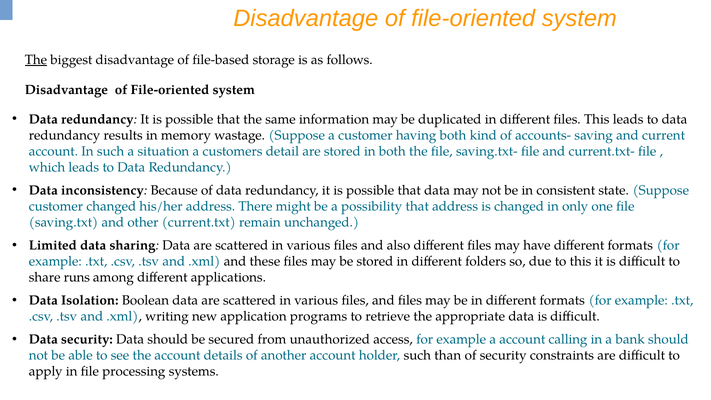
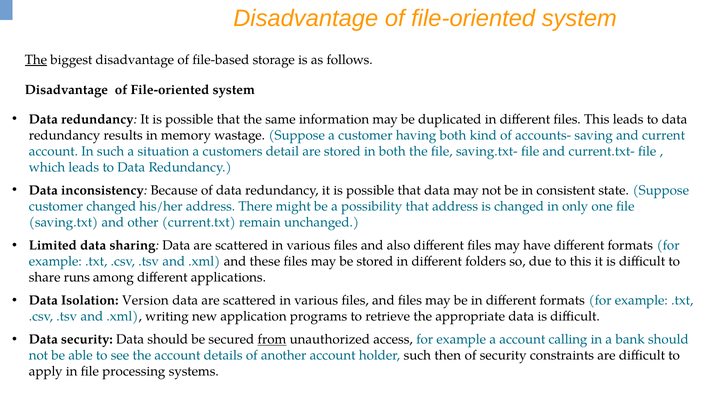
Boolean: Boolean -> Version (145, 300)
from underline: none -> present (272, 339)
than: than -> then (448, 355)
